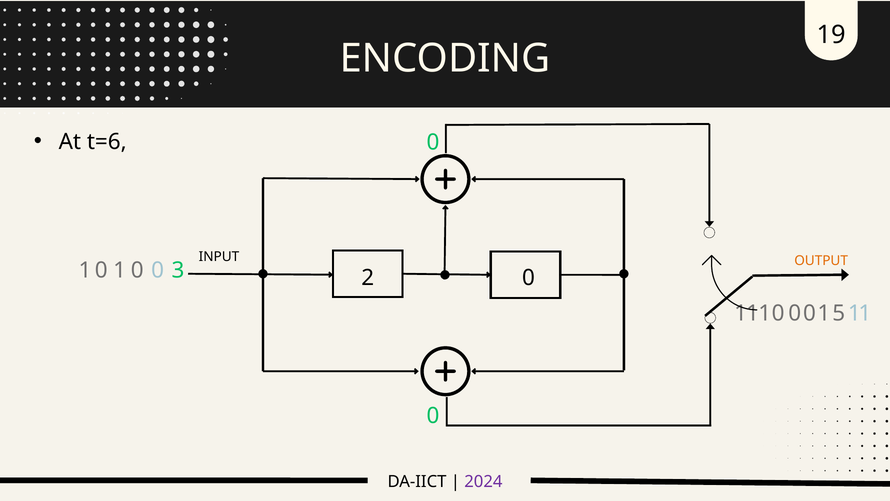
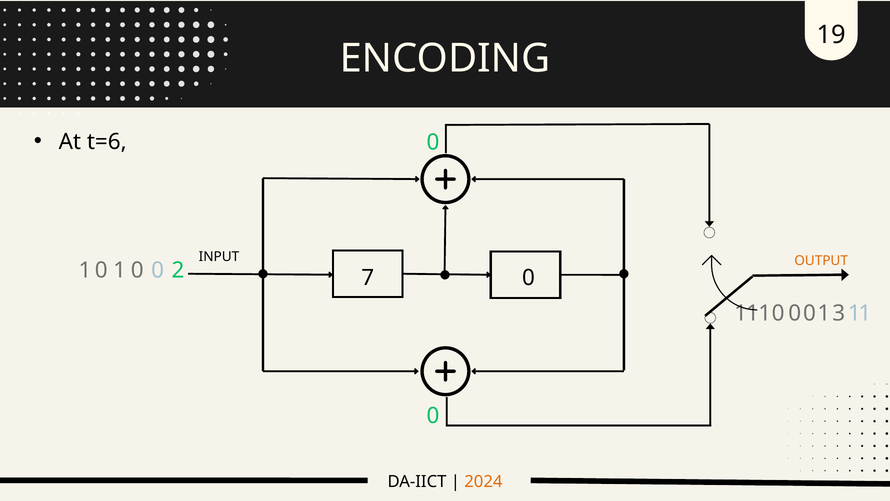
3: 3 -> 2 (178, 270)
2: 2 -> 7 (368, 278)
5: 5 -> 3 (839, 313)
2024 colour: purple -> orange (483, 481)
